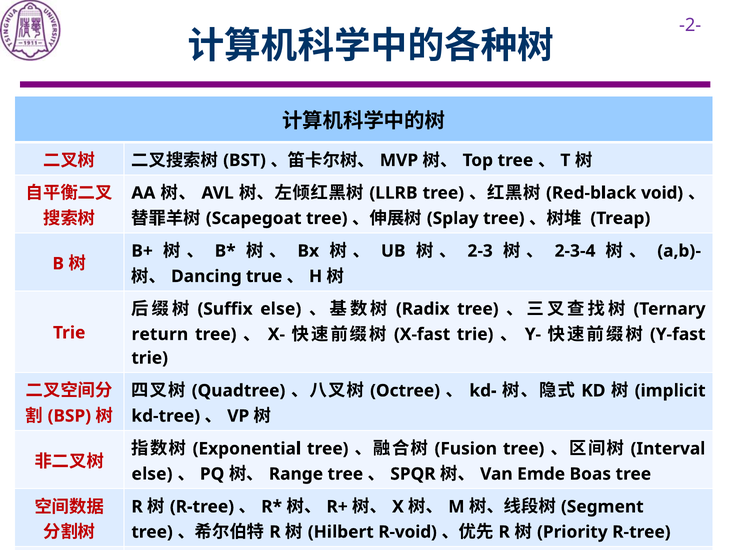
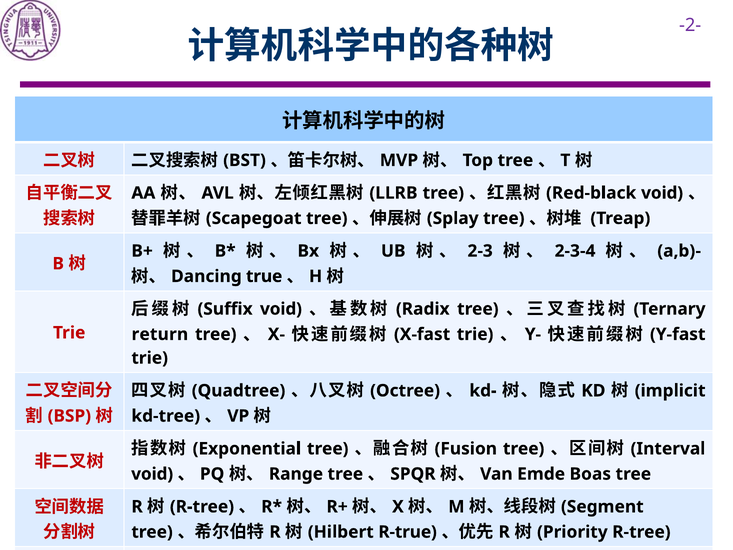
else: else -> void (281, 309)
else: else -> void (152, 474)
R-void: R-void -> R-true (408, 532)
